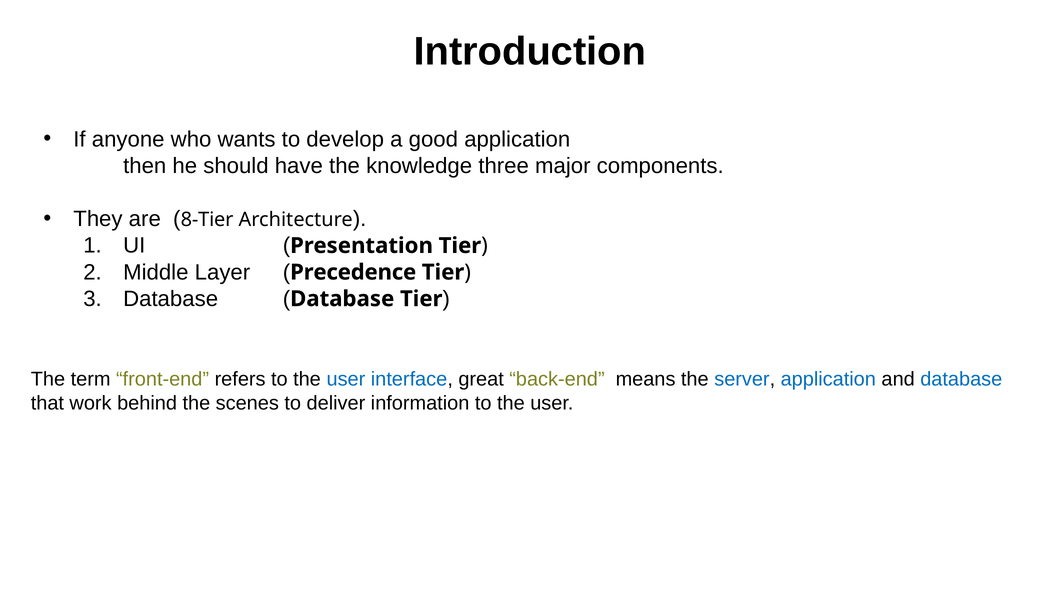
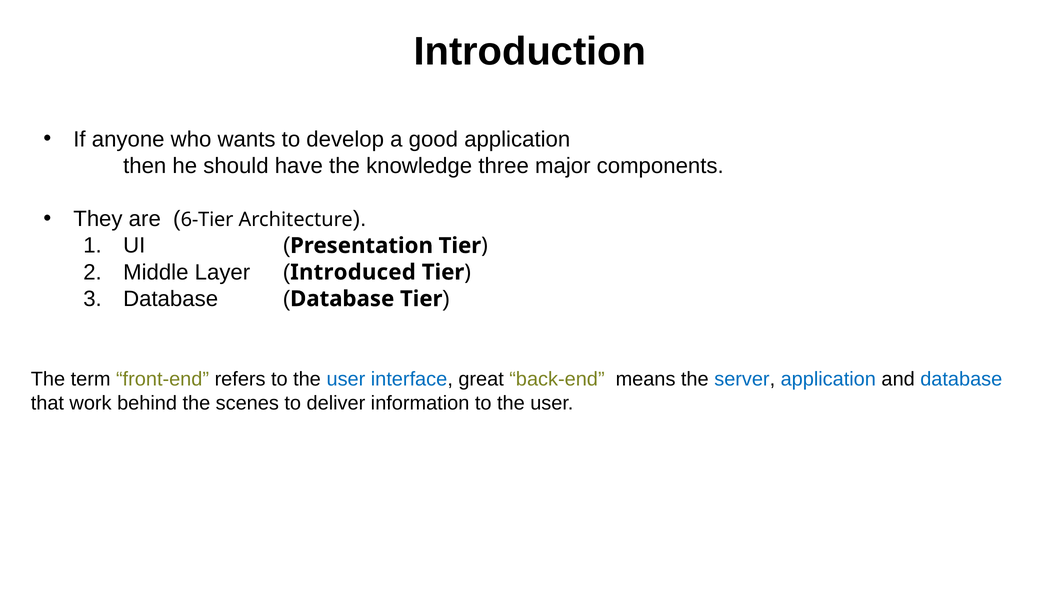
8-Tier: 8-Tier -> 6-Tier (207, 220)
Precedence: Precedence -> Introduced (353, 272)
